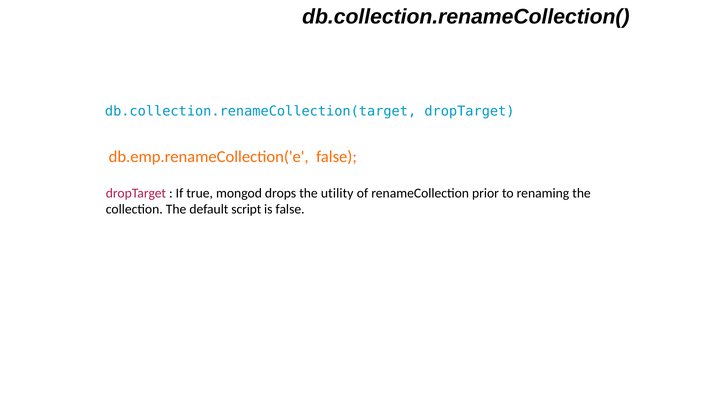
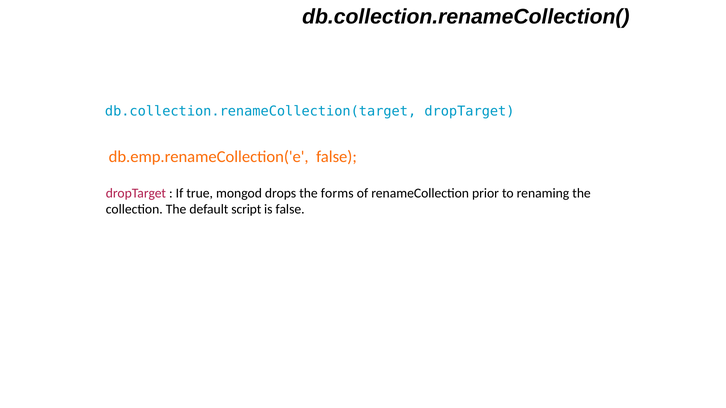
utility: utility -> forms (337, 193)
